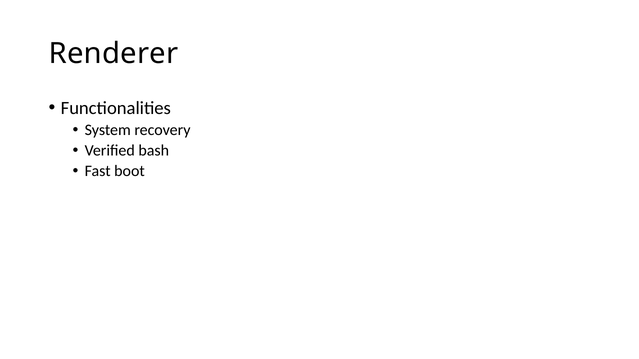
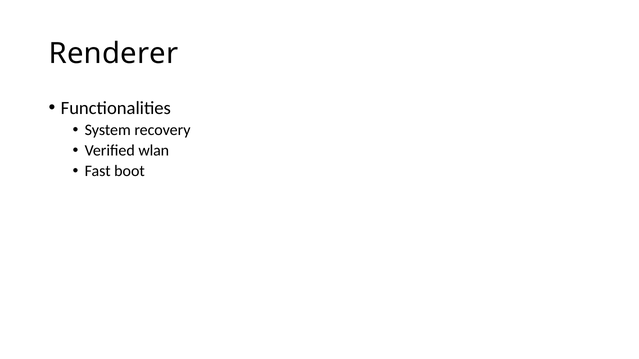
bash: bash -> wlan (154, 151)
